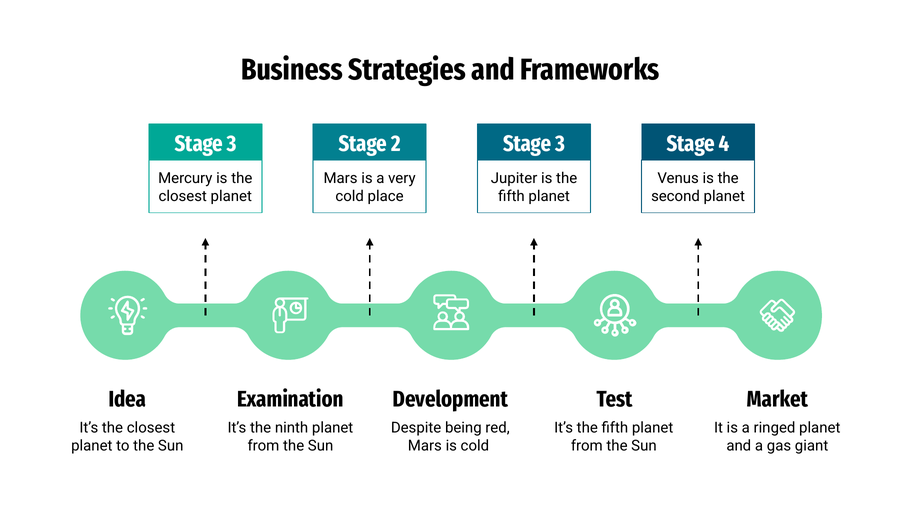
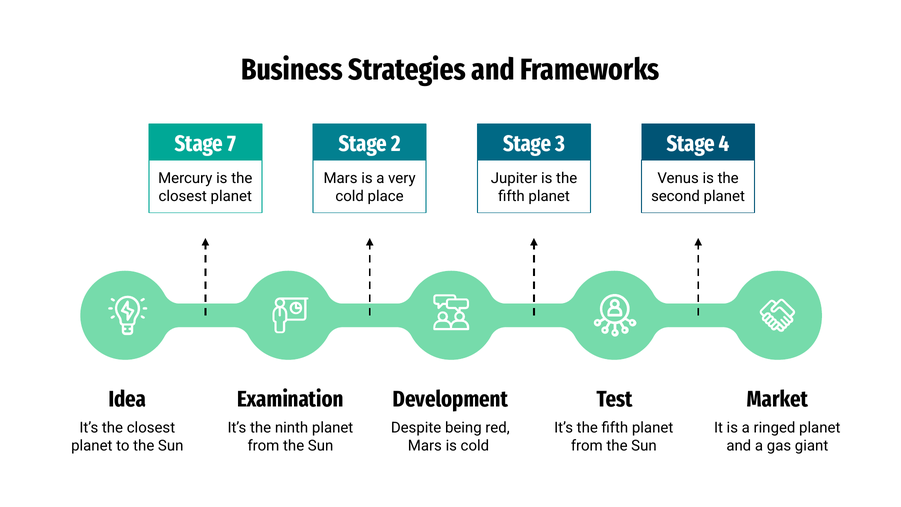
3: 3 -> 7 (232, 144)
